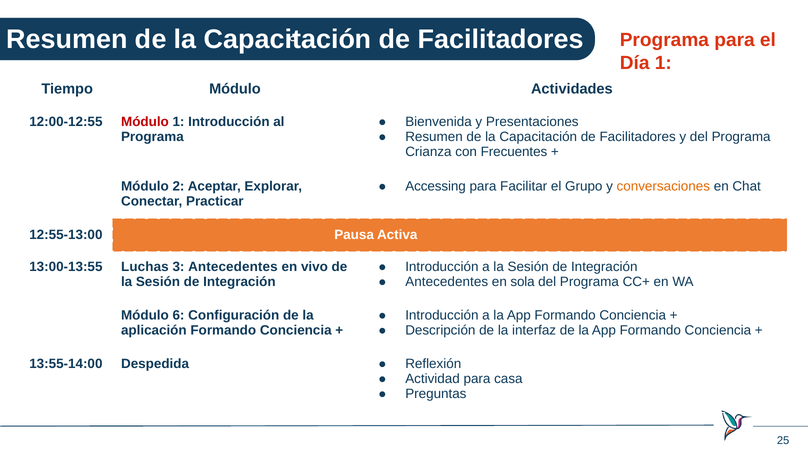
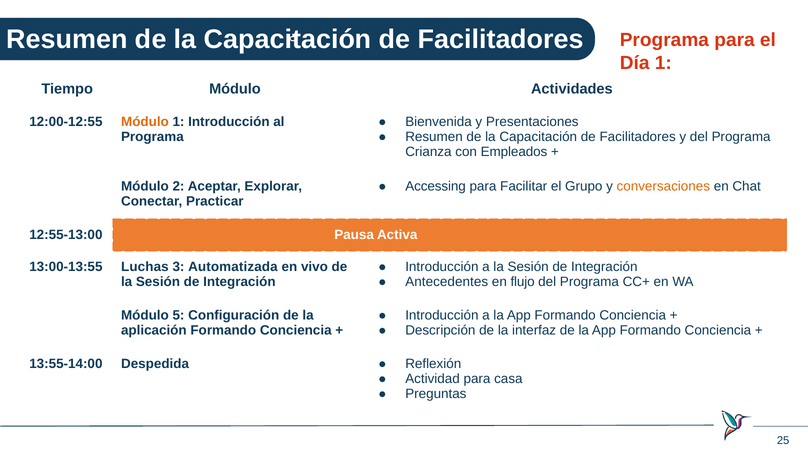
Módulo colour: red -> orange (145, 122)
Frecuentes: Frecuentes -> Empleados (514, 152)
3 Antecedentes: Antecedentes -> Automatizada (233, 267)
sola: sola -> flujo (523, 282)
6: 6 -> 5 (179, 316)
